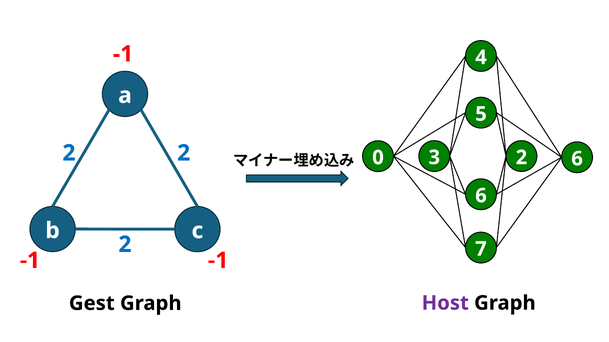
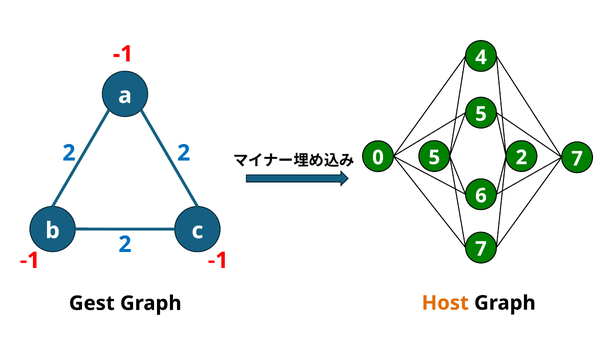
0 3: 3 -> 5 (434, 158)
2 6: 6 -> 7 (577, 159)
Host colour: purple -> orange (445, 303)
